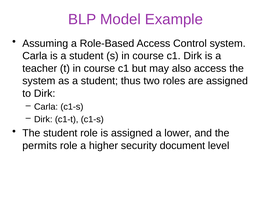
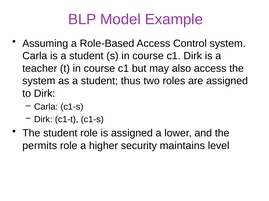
document: document -> maintains (182, 146)
